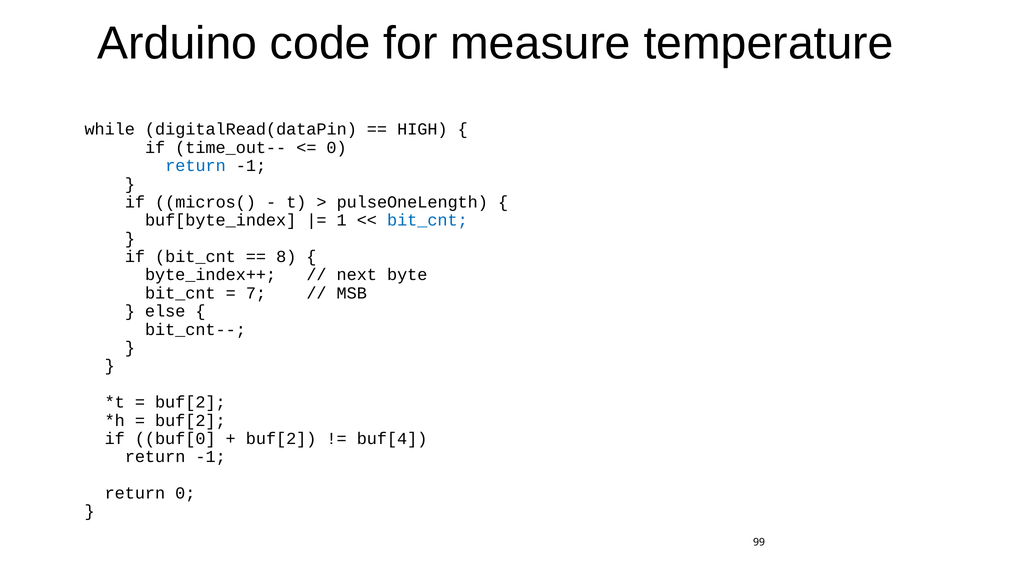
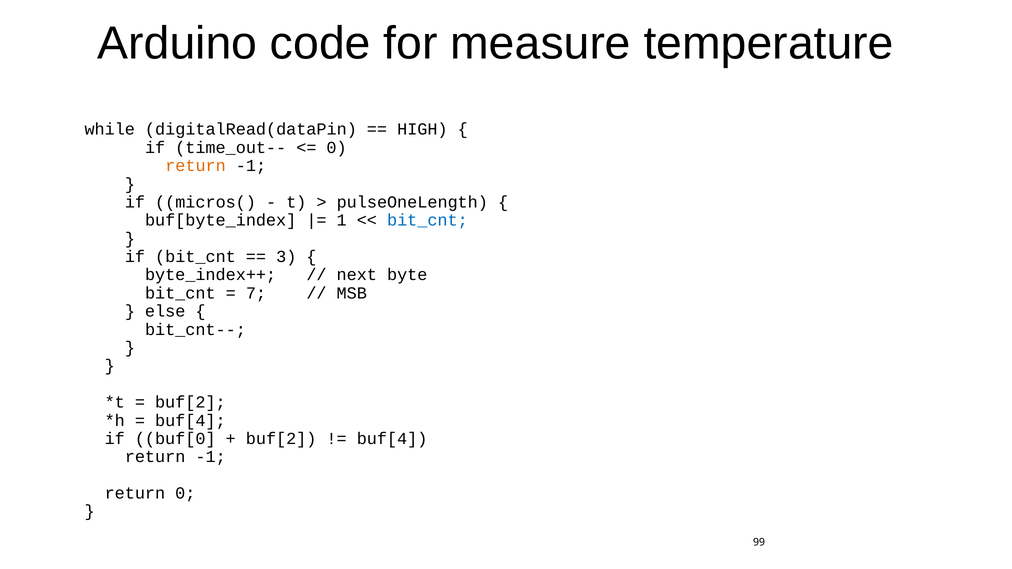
return colour: blue -> orange (196, 166)
8: 8 -> 3 (286, 257)
buf[2: buf[2 -> buf[4 (190, 421)
